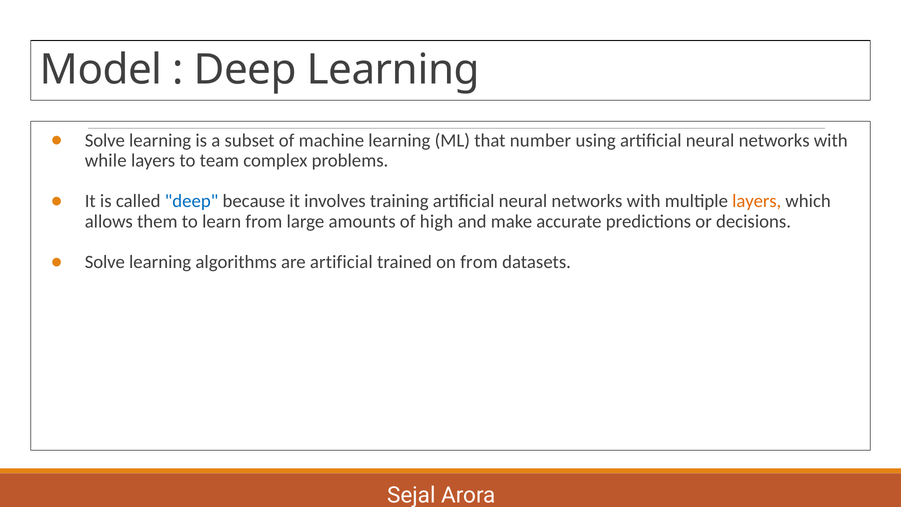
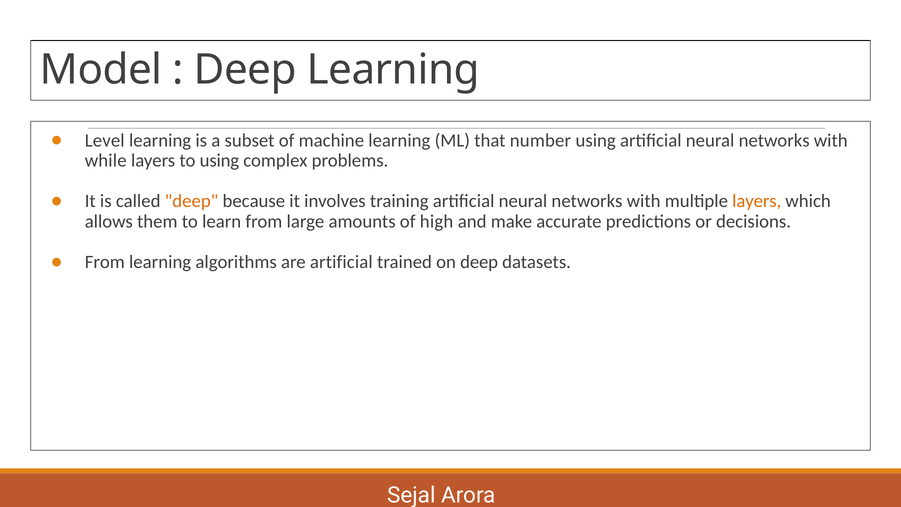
Solve: Solve -> Level (105, 140)
to team: team -> using (219, 161)
deep colour: blue -> orange (192, 201)
Solve: Solve -> From (105, 262)
on from: from -> deep (479, 262)
